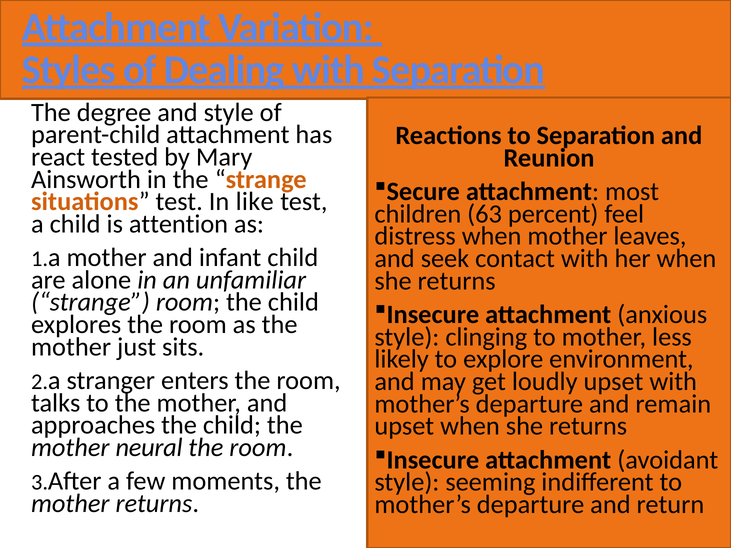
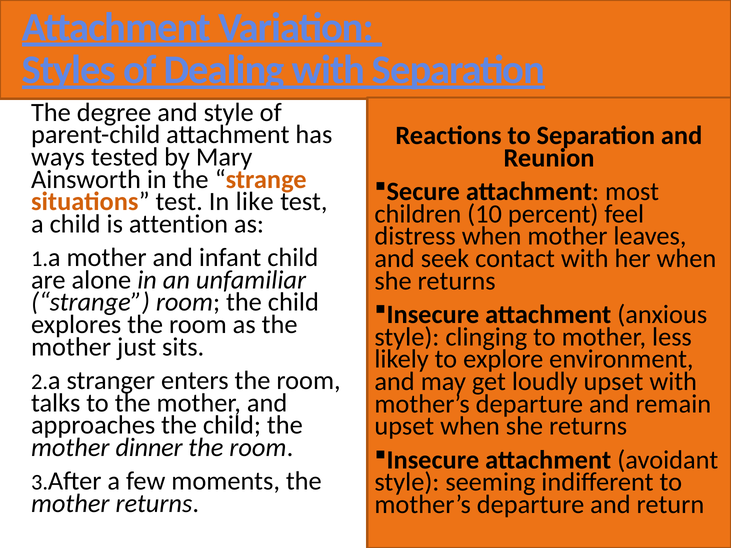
react: react -> ways (58, 157)
63: 63 -> 10 (485, 214)
neural: neural -> dinner (149, 448)
